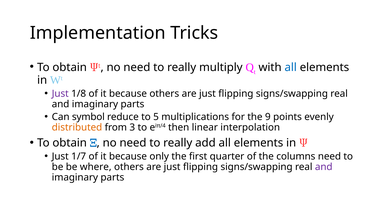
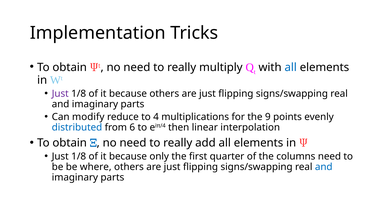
symbol: symbol -> modify (88, 117)
5: 5 -> 4 (156, 117)
distributed colour: orange -> blue (77, 127)
3: 3 -> 6 (132, 127)
1/7: 1/7 -> 1/8 (79, 156)
and colour: purple -> blue (324, 167)
